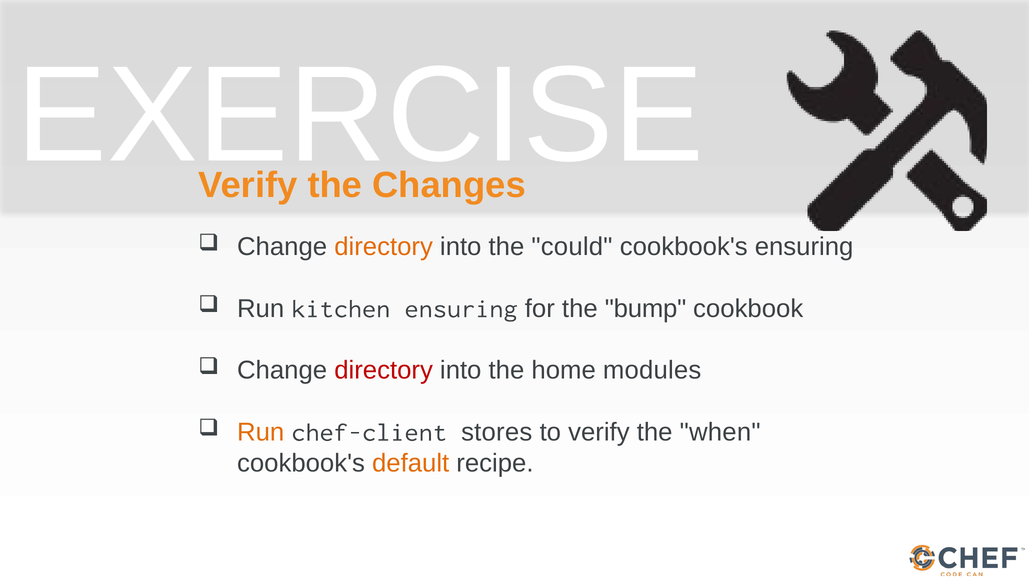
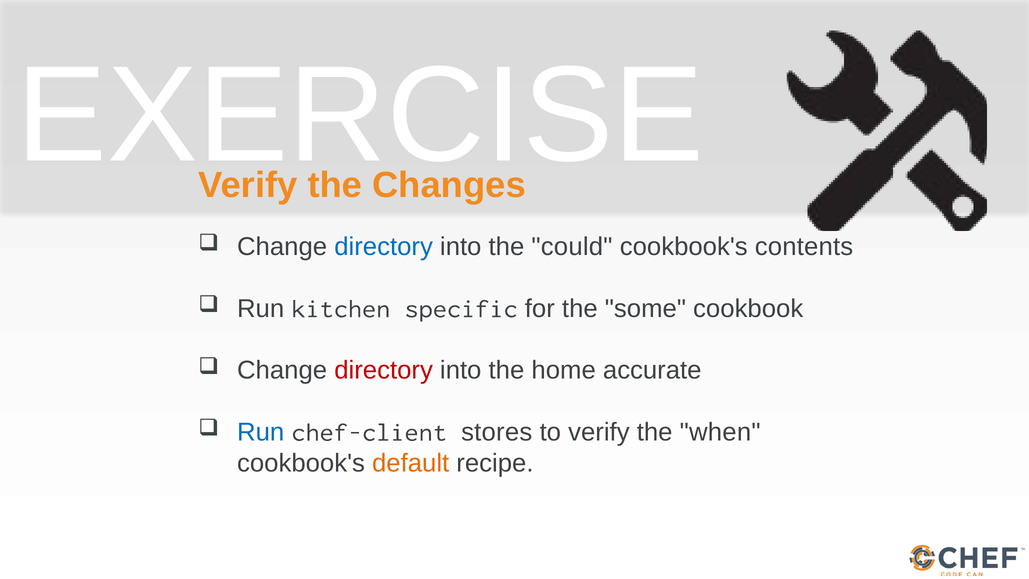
directory colour: orange -> blue (384, 247)
cookbook's ensuring: ensuring -> contents (804, 247)
kitchen ensuring: ensuring -> specific (461, 309)
bump: bump -> some (645, 309)
modules: modules -> accurate (652, 370)
Run colour: orange -> blue (261, 432)
